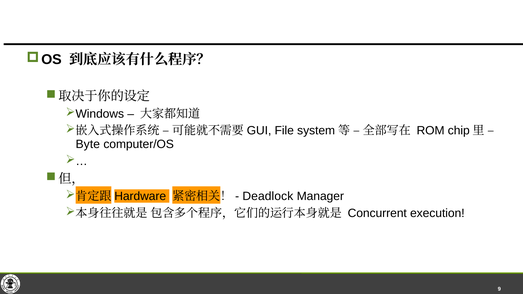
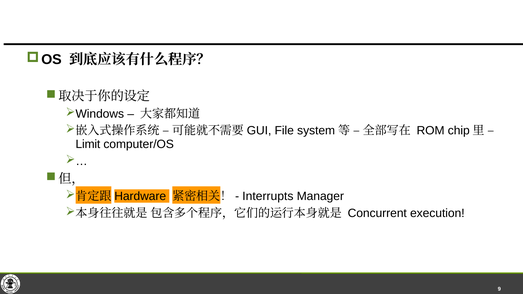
Byte: Byte -> Limit (88, 144)
Deadlock: Deadlock -> Interrupts (268, 196)
